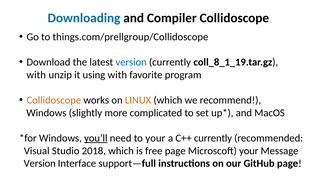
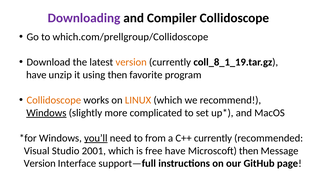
Downloading colour: blue -> purple (84, 18)
things.com/prellgroup/Collidoscope: things.com/prellgroup/Collidoscope -> which.com/prellgroup/Collidoscope (130, 37)
version colour: blue -> orange (131, 62)
with: with -> have (36, 75)
using with: with -> then (117, 75)
Windows underline: none -> present (46, 113)
to your: your -> from (155, 138)
2018: 2018 -> 2001 (94, 151)
free page: page -> have (175, 151)
Microscoft your: your -> then (249, 151)
